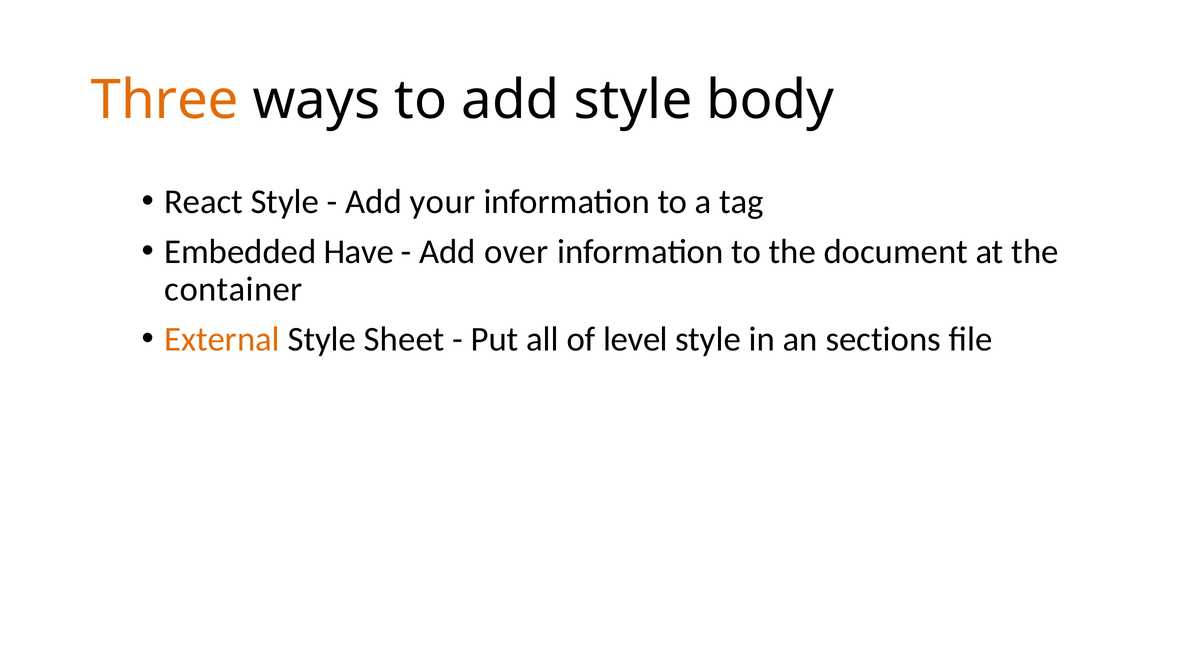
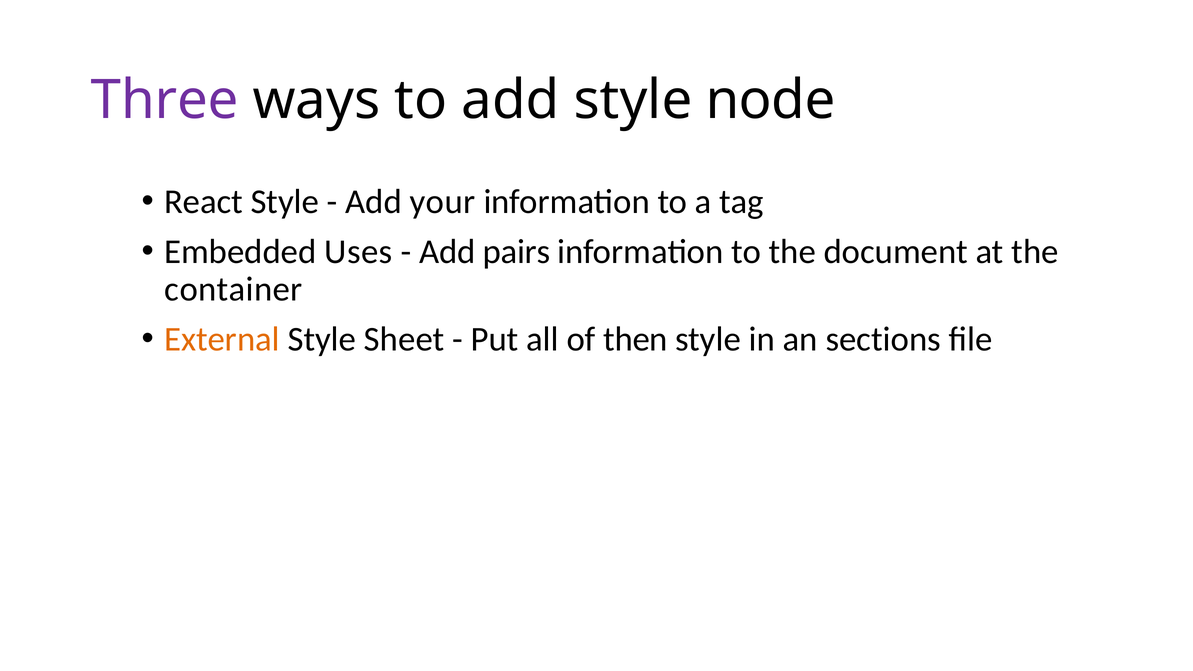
Three colour: orange -> purple (165, 100)
body: body -> node (771, 100)
Have: Have -> Uses (358, 252)
over: over -> pairs (517, 252)
level: level -> then (636, 339)
